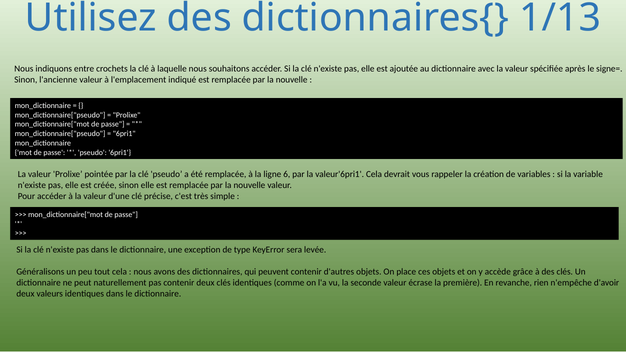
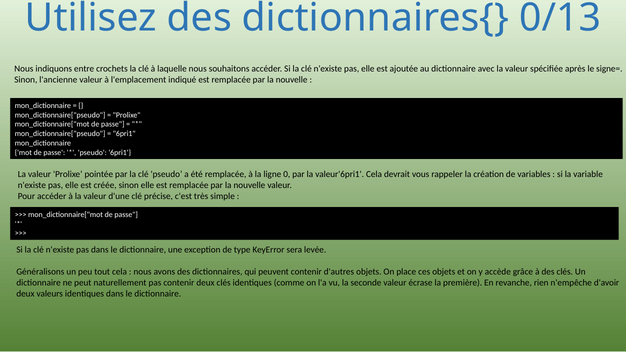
1/13: 1/13 -> 0/13 (560, 18)
6: 6 -> 0 (287, 174)
